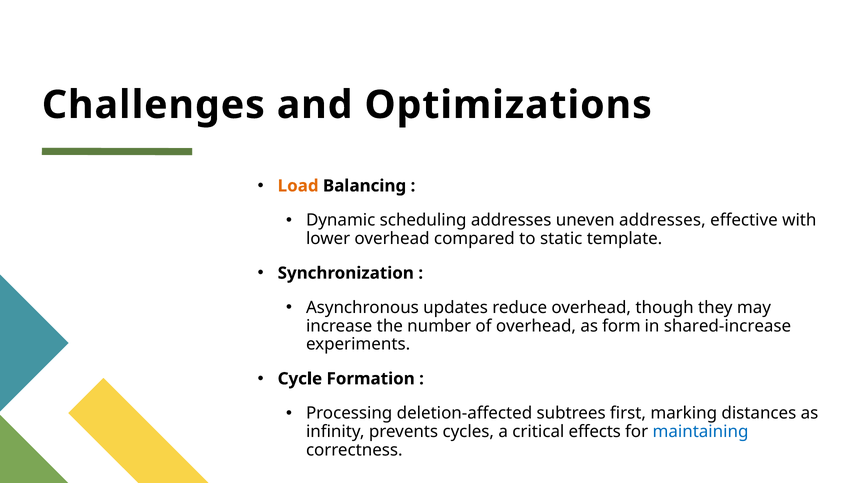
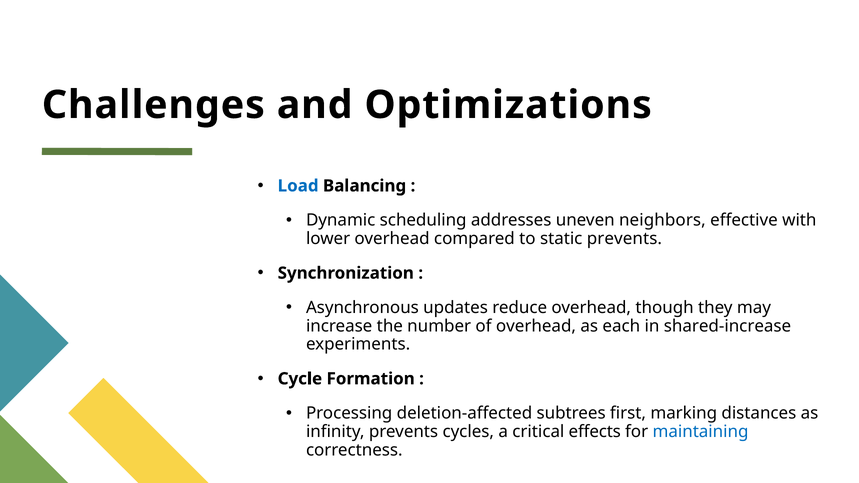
Load colour: orange -> blue (298, 186)
uneven addresses: addresses -> neighbors (662, 220)
static template: template -> prevents (624, 239)
form: form -> each (621, 326)
